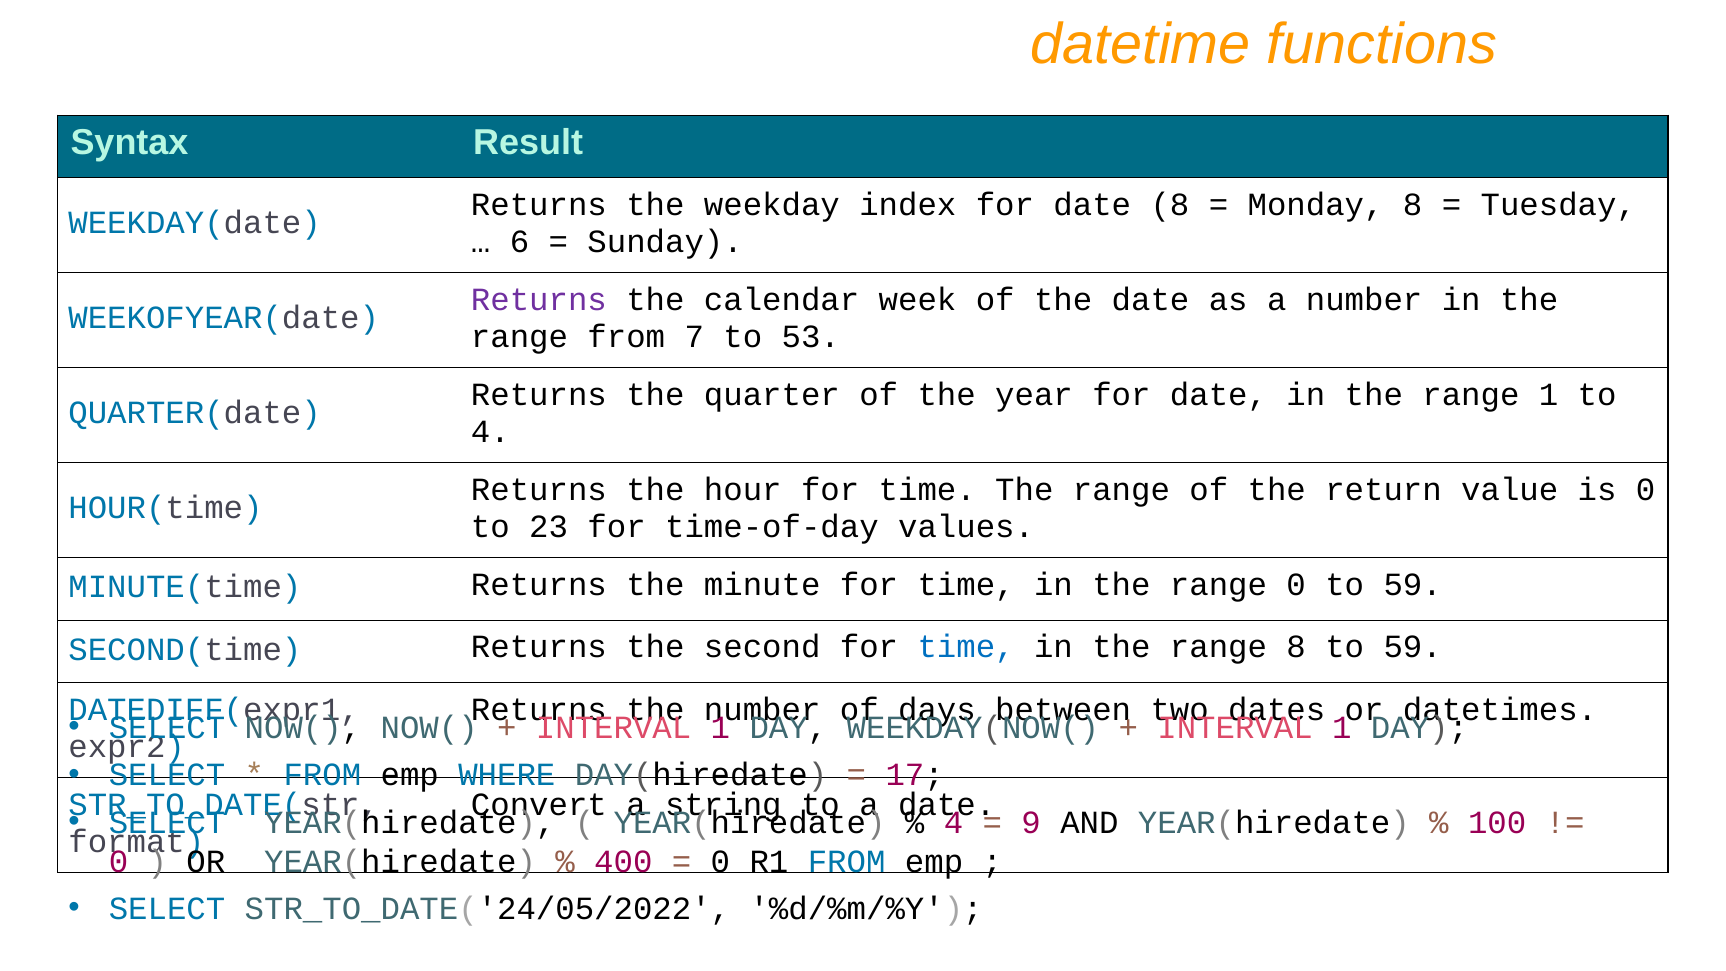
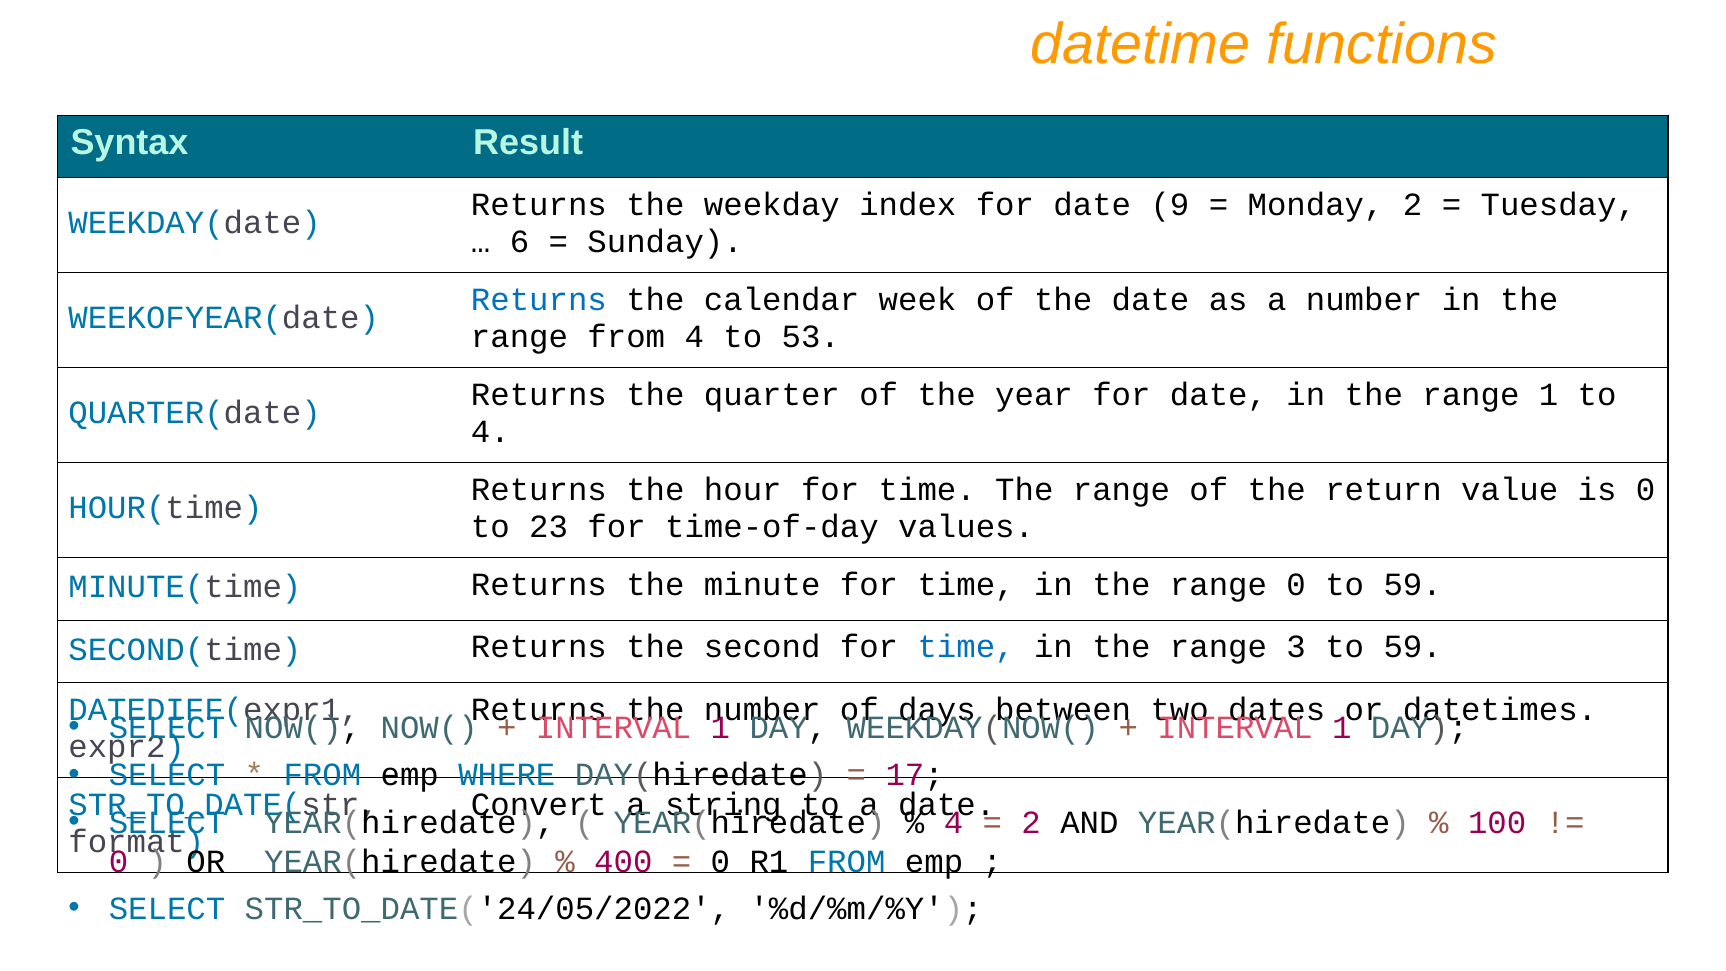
date 8: 8 -> 9 (1170, 205)
Monday 8: 8 -> 2 (1413, 205)
Returns colour: purple -> blue (539, 300)
from 7: 7 -> 4 (694, 336)
range 8: 8 -> 3 (1296, 647)
9: 9 -> 2 (1031, 822)
